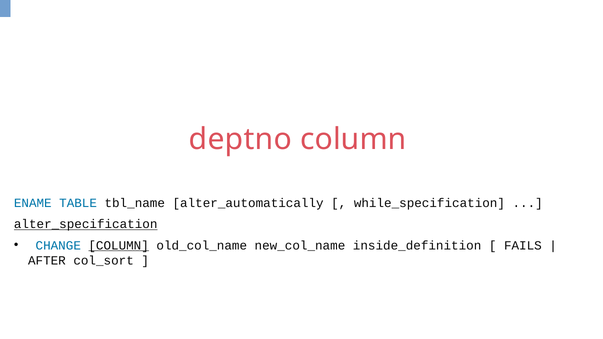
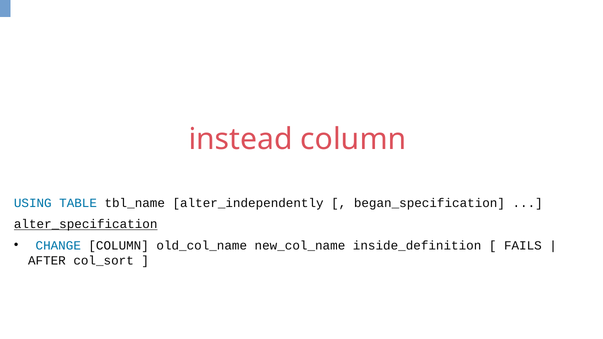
deptno: deptno -> instead (241, 139)
ENAME: ENAME -> USING (33, 203)
alter_automatically: alter_automatically -> alter_independently (248, 203)
while_specification: while_specification -> began_specification (429, 203)
COLUMN underline: present -> none (119, 246)
